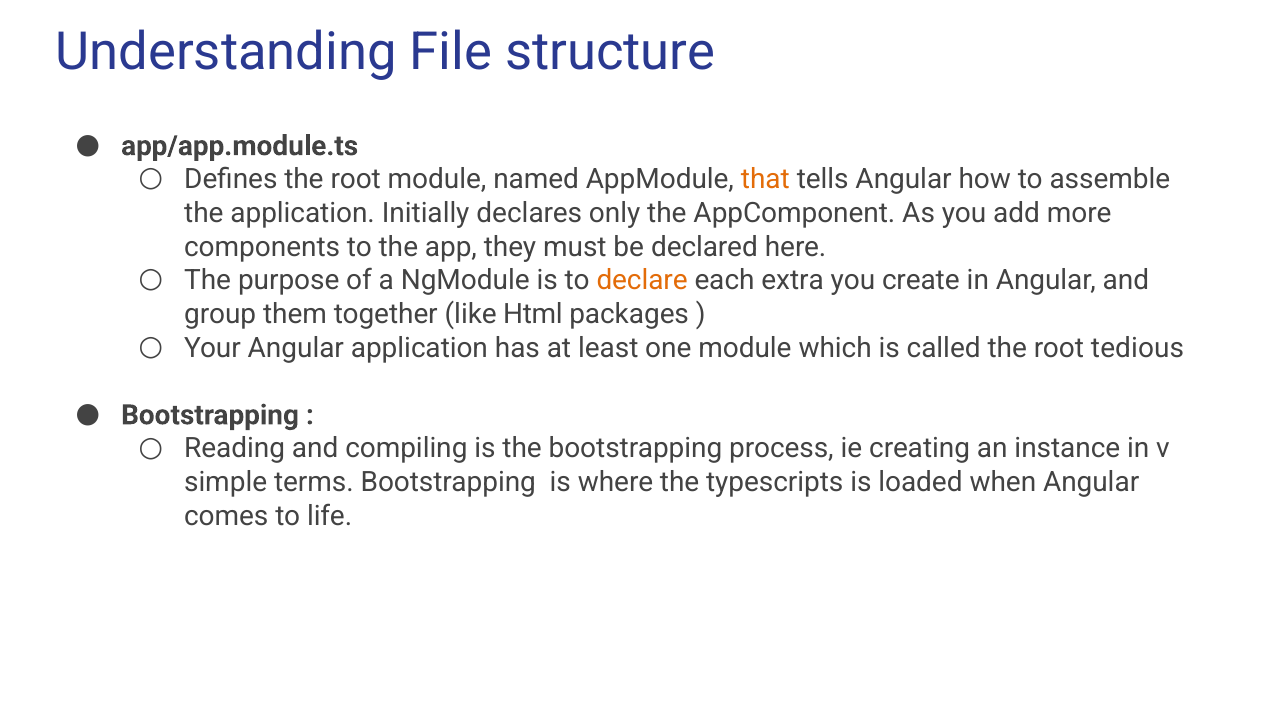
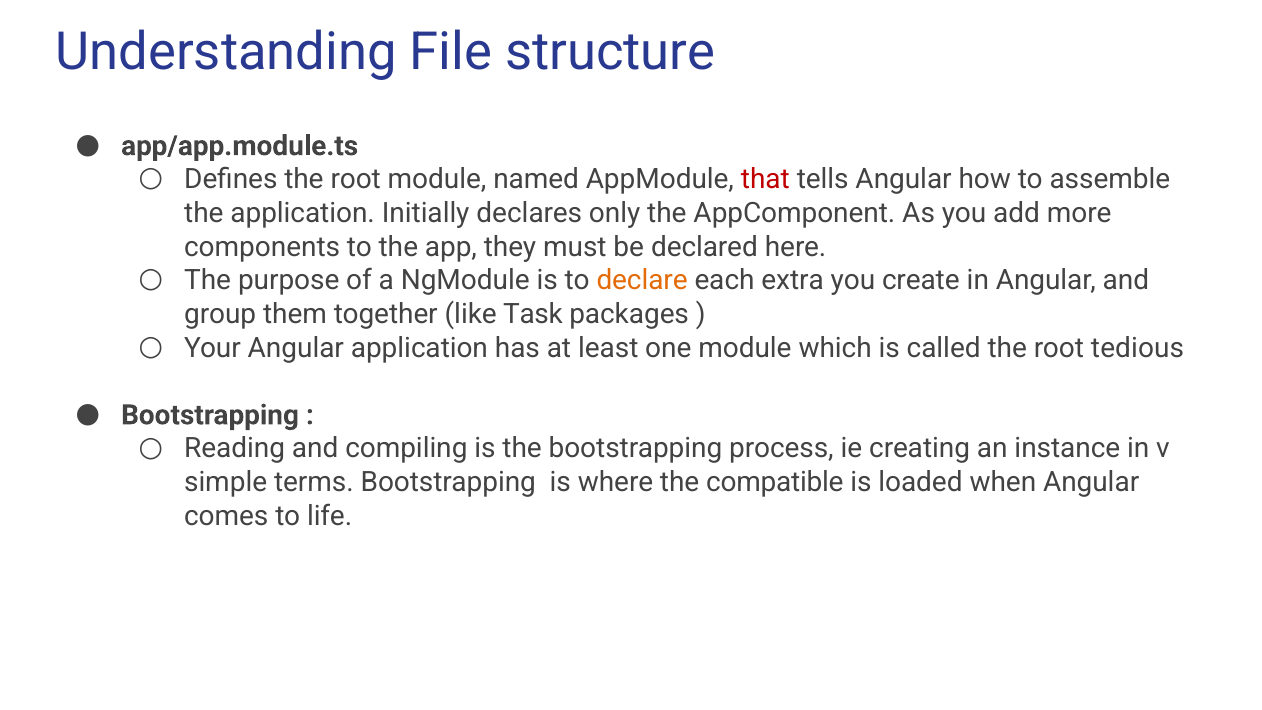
that colour: orange -> red (765, 180)
Html: Html -> Task (533, 314)
typescripts: typescripts -> compatible (775, 482)
